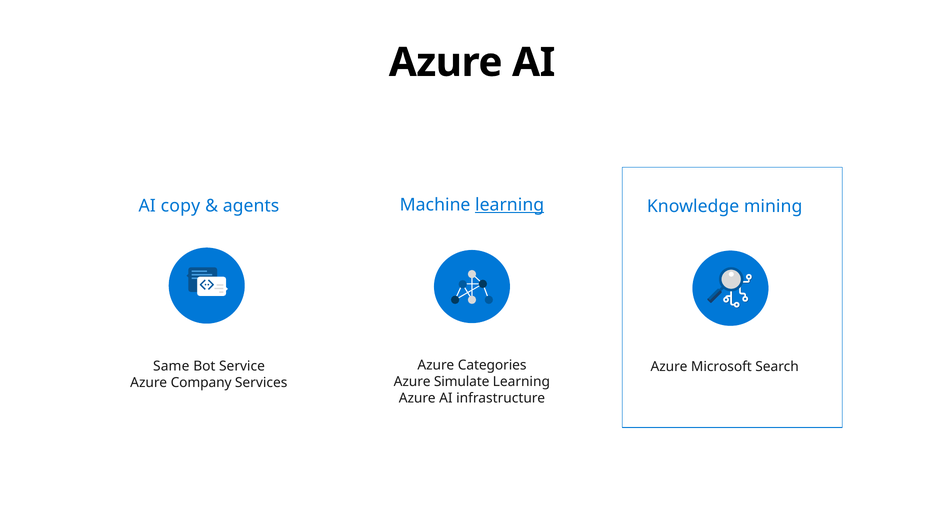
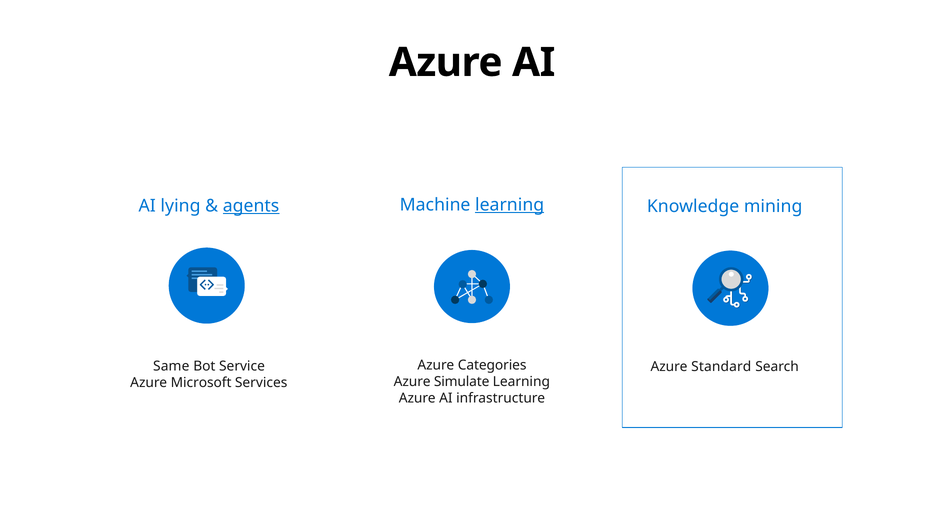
copy: copy -> lying (181, 206)
agents underline: none -> present (251, 206)
Microsoft: Microsoft -> Standard (721, 367)
Company: Company -> Microsoft (201, 383)
